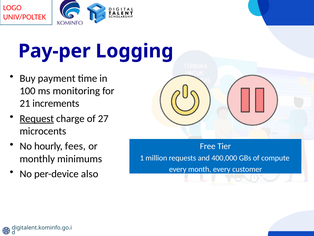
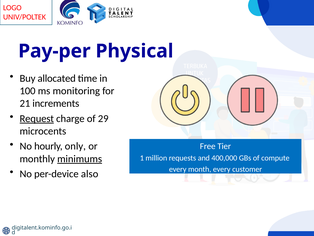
Logging: Logging -> Physical (135, 51)
payment: payment -> allocated (57, 78)
27: 27 -> 29 (103, 118)
fees: fees -> only (75, 146)
minimums underline: none -> present (80, 159)
